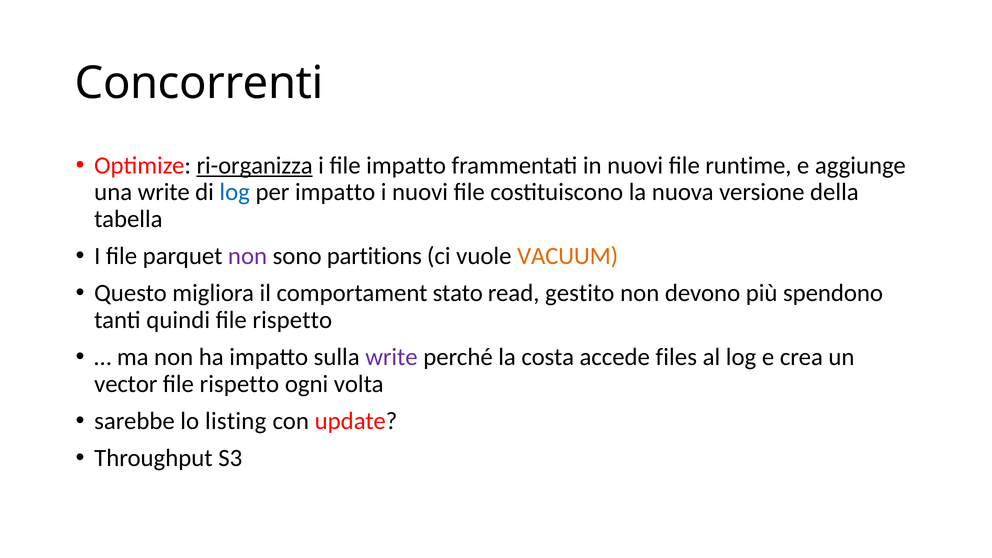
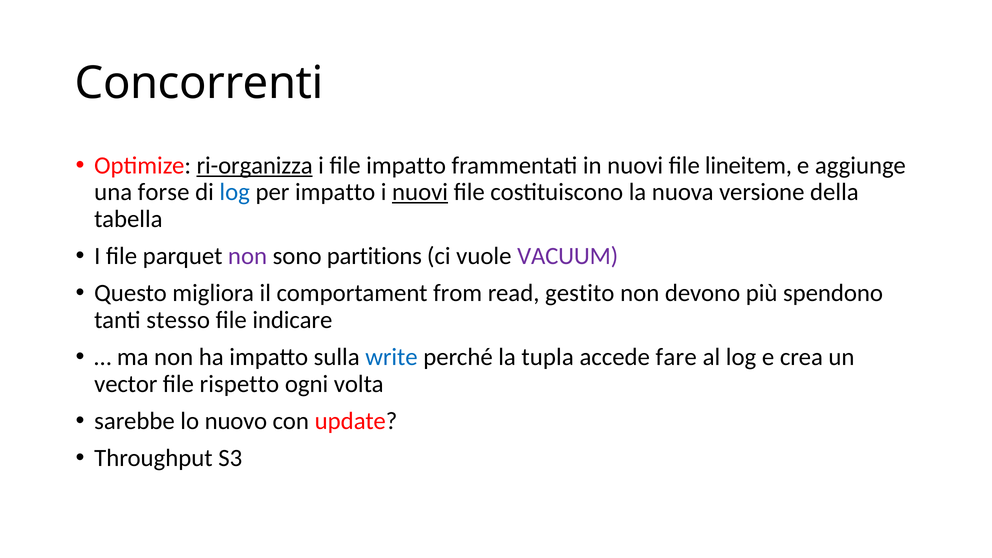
runtime: runtime -> lineitem (748, 166)
una write: write -> forse (164, 192)
nuovi underline: none -> present (420, 192)
VACUUM colour: orange -> purple (568, 256)
stato: stato -> from (458, 293)
quindi: quindi -> stesso (178, 320)
rispetto: rispetto -> indicare (292, 320)
write colour: purple -> blue (391, 357)
costa: costa -> tupla (548, 357)
files: files -> fare (676, 357)
listing: listing -> nuovo (236, 421)
